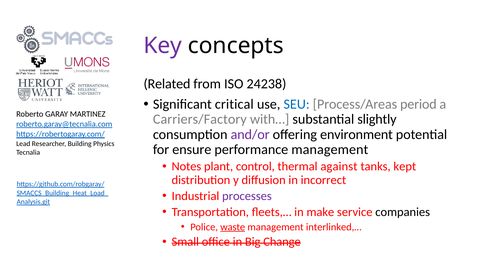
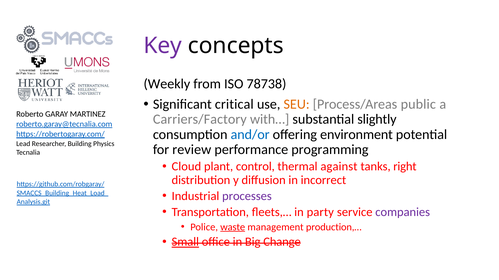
Related: Related -> Weekly (167, 84)
24238: 24238 -> 78738 (266, 84)
SEU colour: blue -> orange (297, 104)
period: period -> public (418, 104)
and/or colour: purple -> blue (250, 135)
ensure: ensure -> review (192, 150)
performance management: management -> programming (330, 150)
Notes: Notes -> Cloud (186, 167)
kept: kept -> right (405, 167)
make: make -> party (320, 213)
companies colour: black -> purple (403, 213)
interlinked,…: interlinked,… -> production,… (334, 227)
Small underline: none -> present (185, 242)
